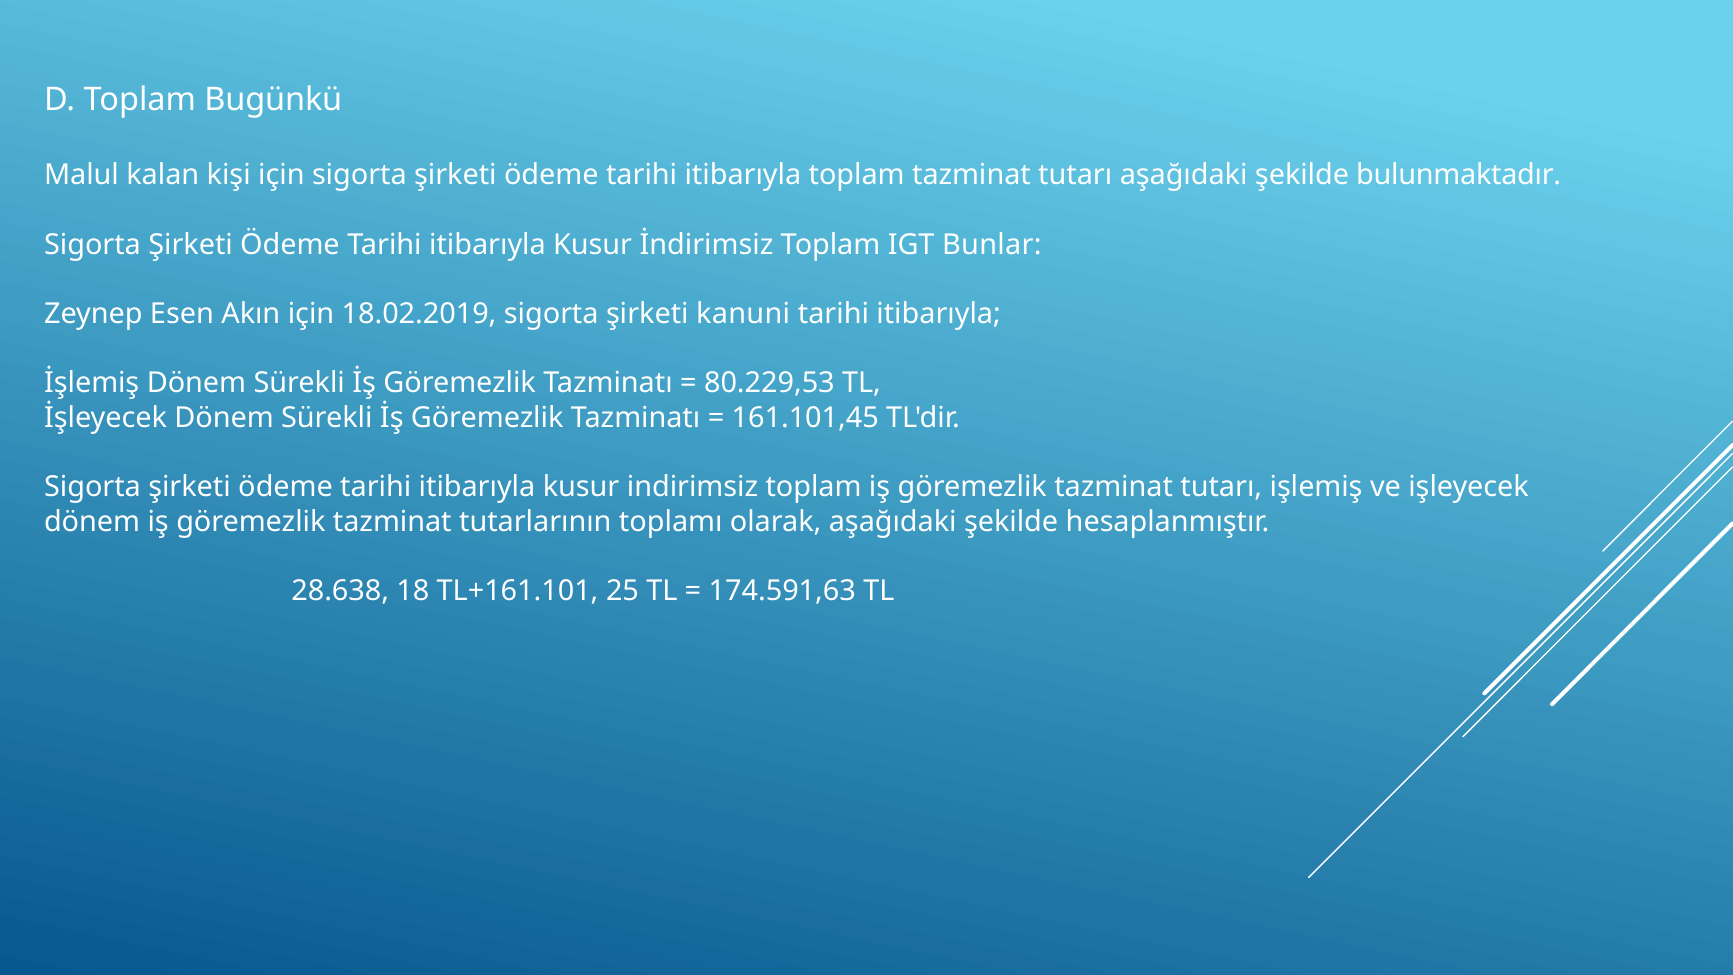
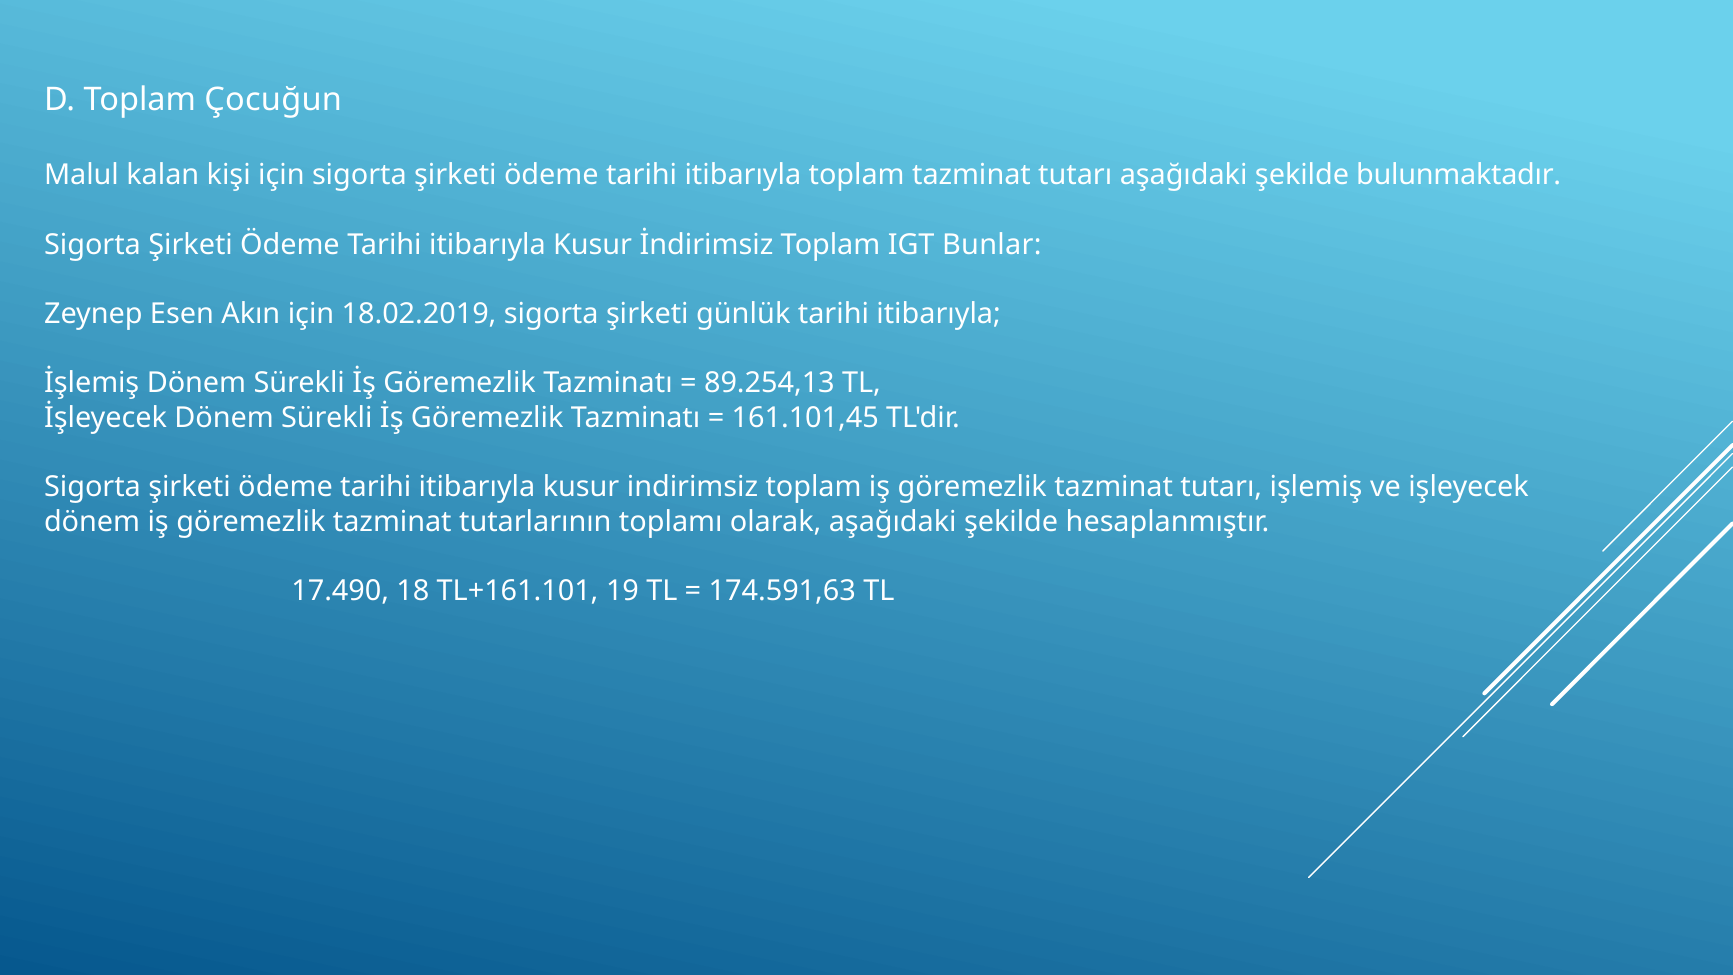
Bugünkü: Bugünkü -> Çocuğun (273, 100)
kanuni: kanuni -> günlük (743, 314)
80.229,53: 80.229,53 -> 89.254,13 (769, 383)
28.638: 28.638 -> 17.490 (340, 591)
25: 25 -> 19 (623, 591)
